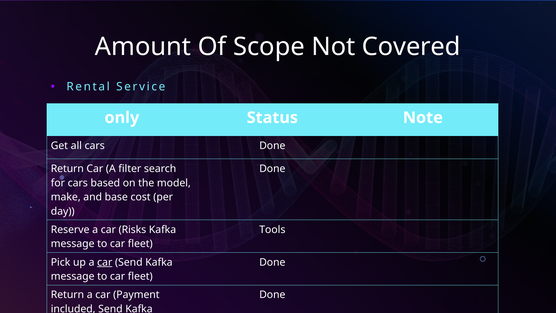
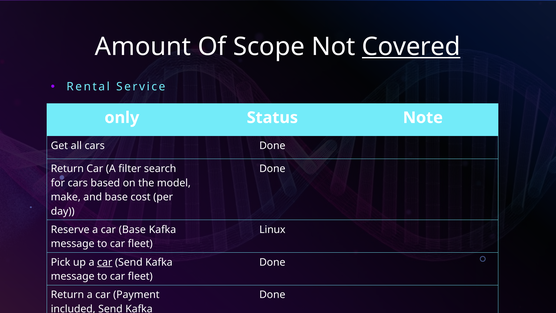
Covered underline: none -> present (411, 47)
car Risks: Risks -> Base (132, 229)
Tools: Tools -> Linux (272, 229)
